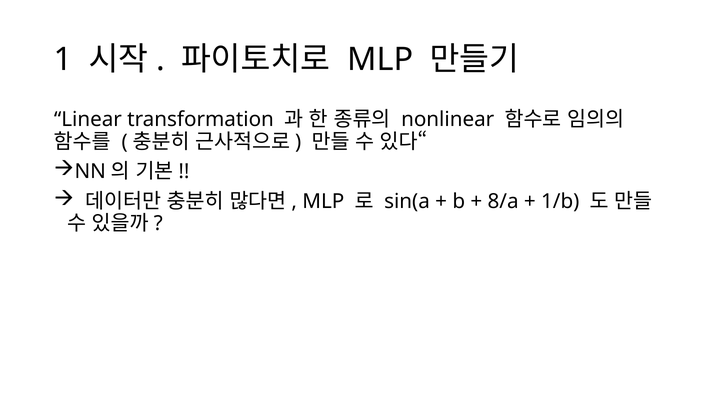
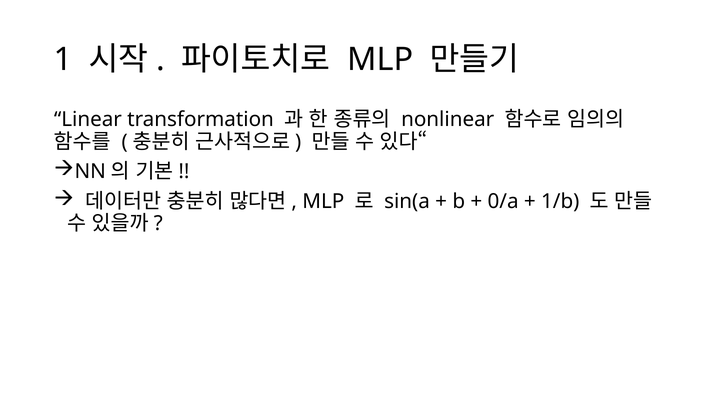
8/a: 8/a -> 0/a (503, 201)
